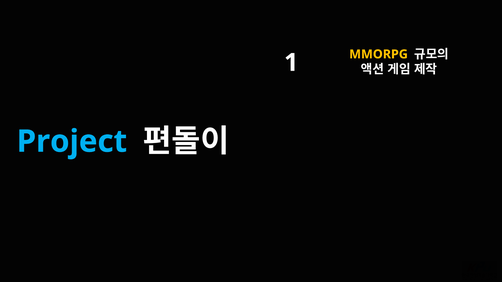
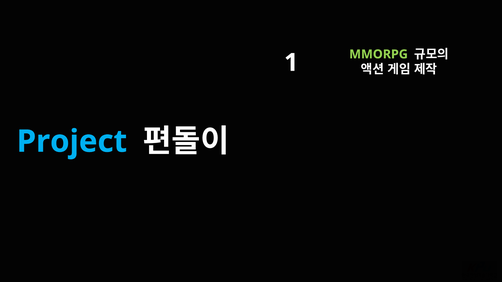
MMORPG colour: yellow -> light green (379, 54)
